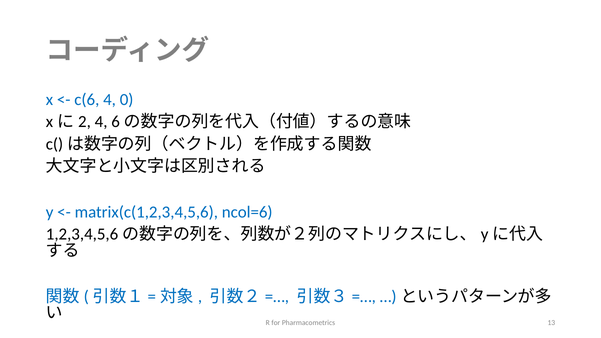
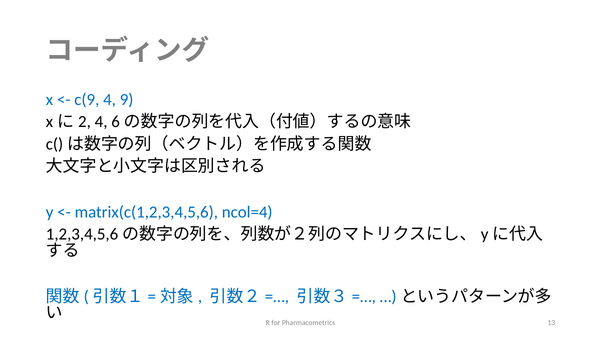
c(6: c(6 -> c(9 (87, 100)
0: 0 -> 9 (127, 100)
ncol=6: ncol=6 -> ncol=4 (247, 212)
